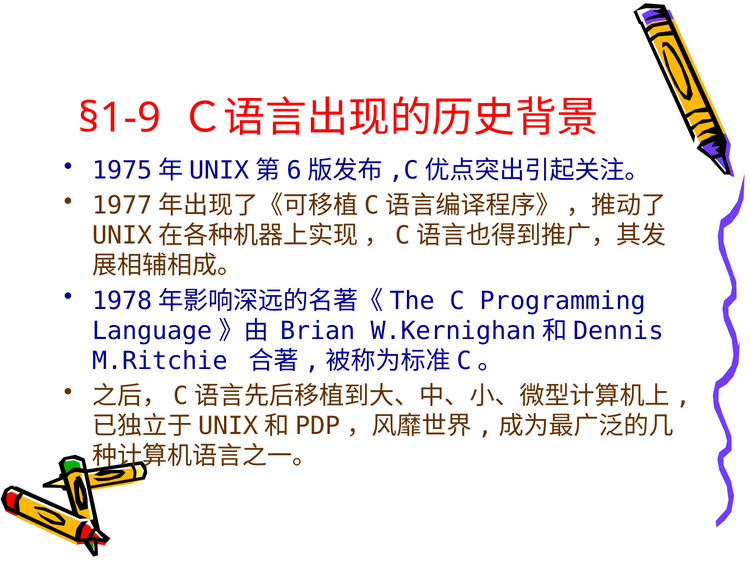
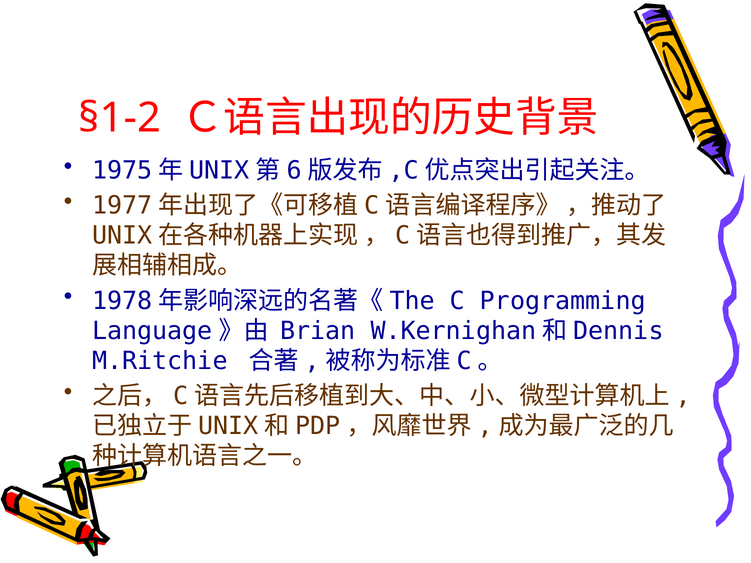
§1-9: §1-9 -> §1-2 (120, 118)
